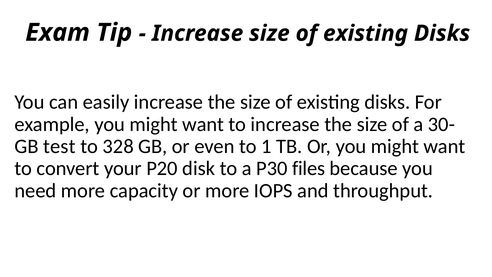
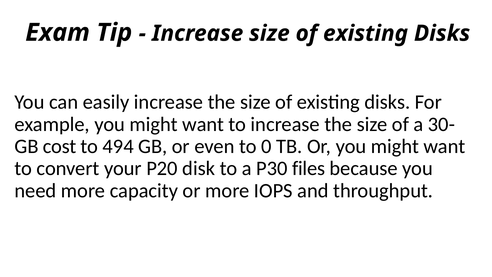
test: test -> cost (60, 146)
328: 328 -> 494 (118, 146)
1: 1 -> 0 (266, 146)
